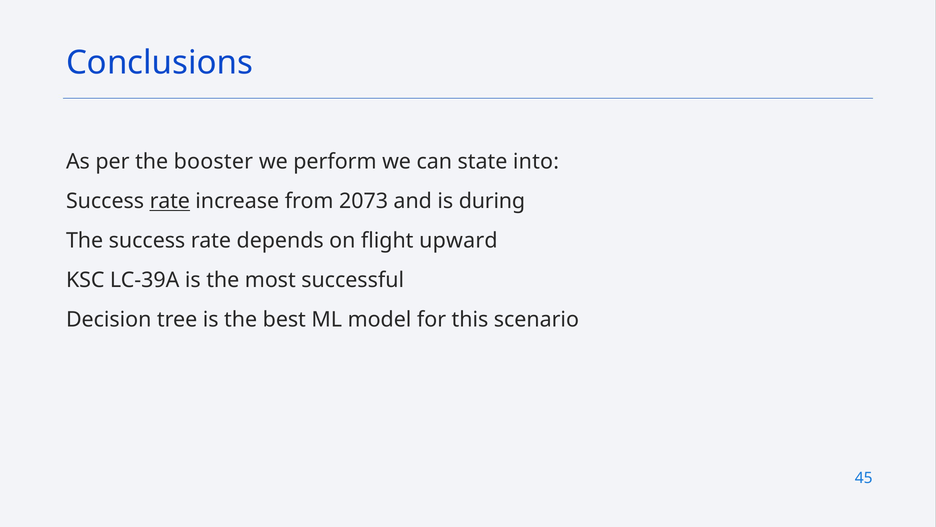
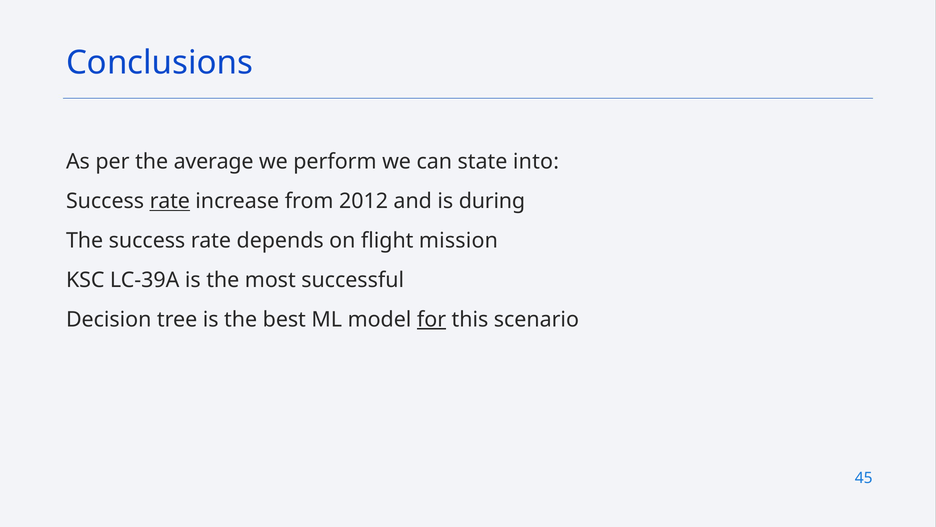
booster: booster -> average (214, 162)
2073: 2073 -> 2012 (364, 201)
upward: upward -> mission (458, 240)
for underline: none -> present (432, 319)
